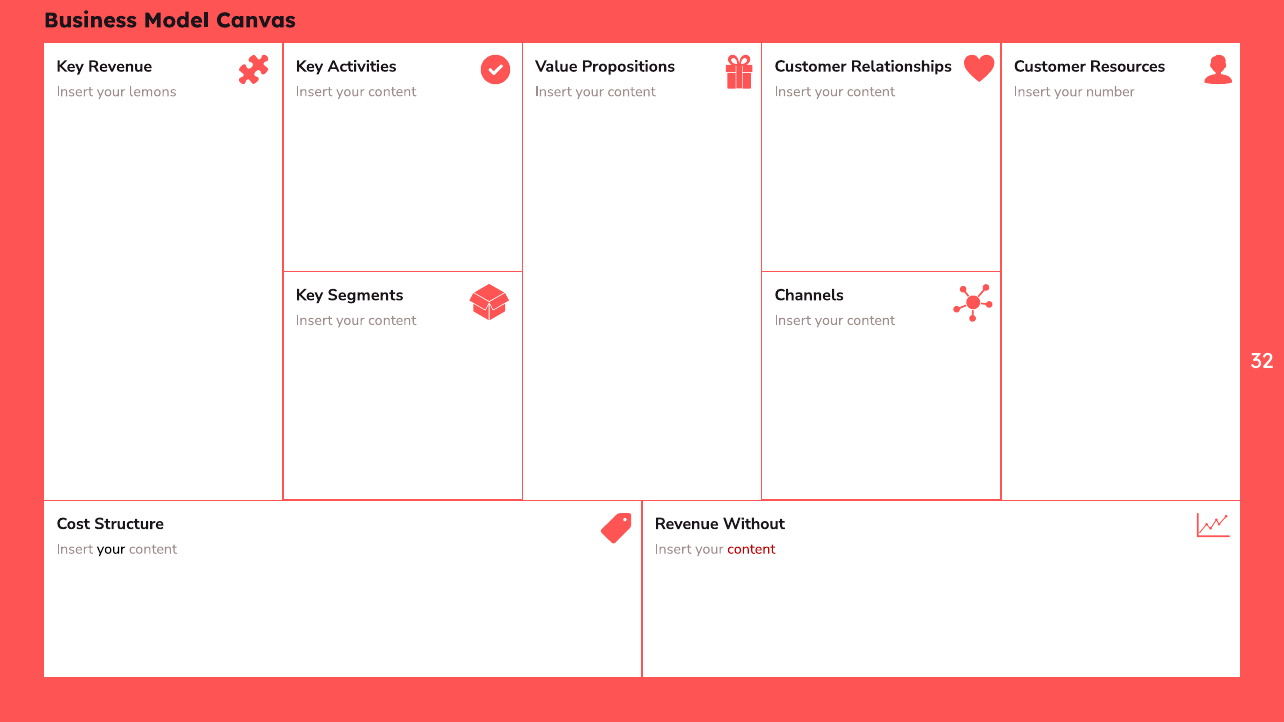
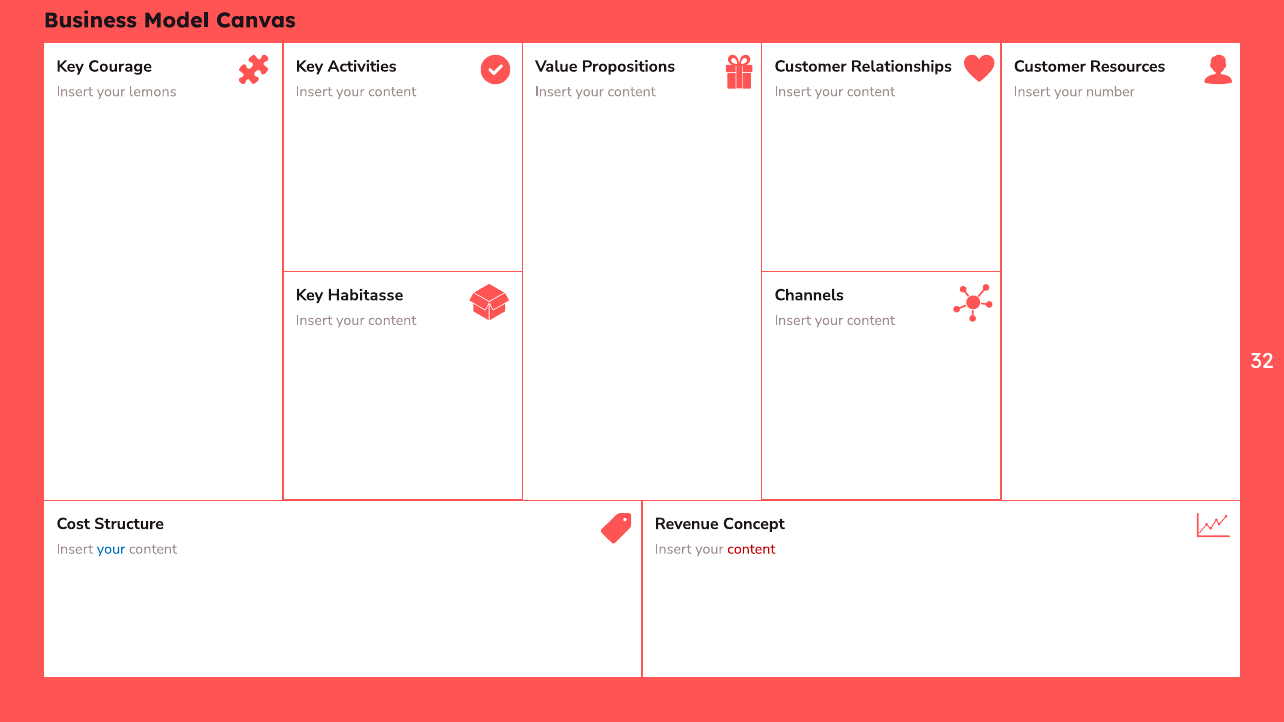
Key Revenue: Revenue -> Courage (120, 66)
Segments: Segments -> Habitasse (365, 295)
Without: Without -> Concept (754, 524)
your colour: black -> blue (111, 549)
